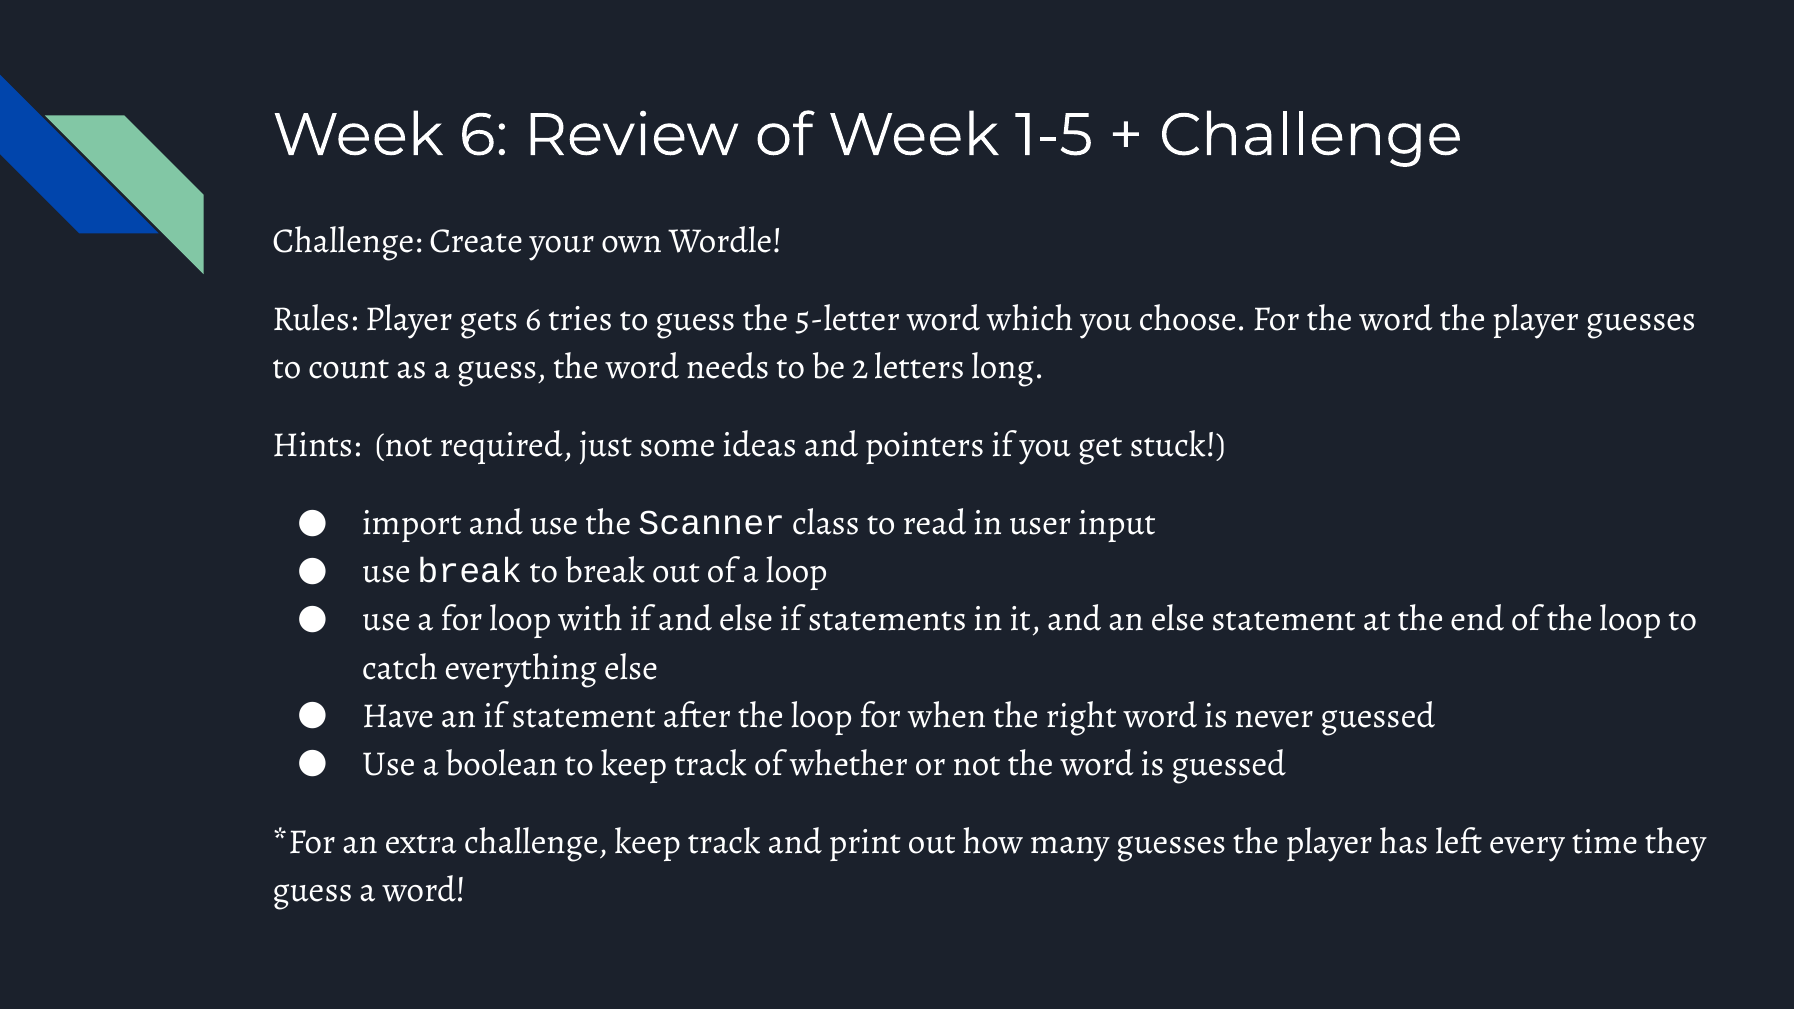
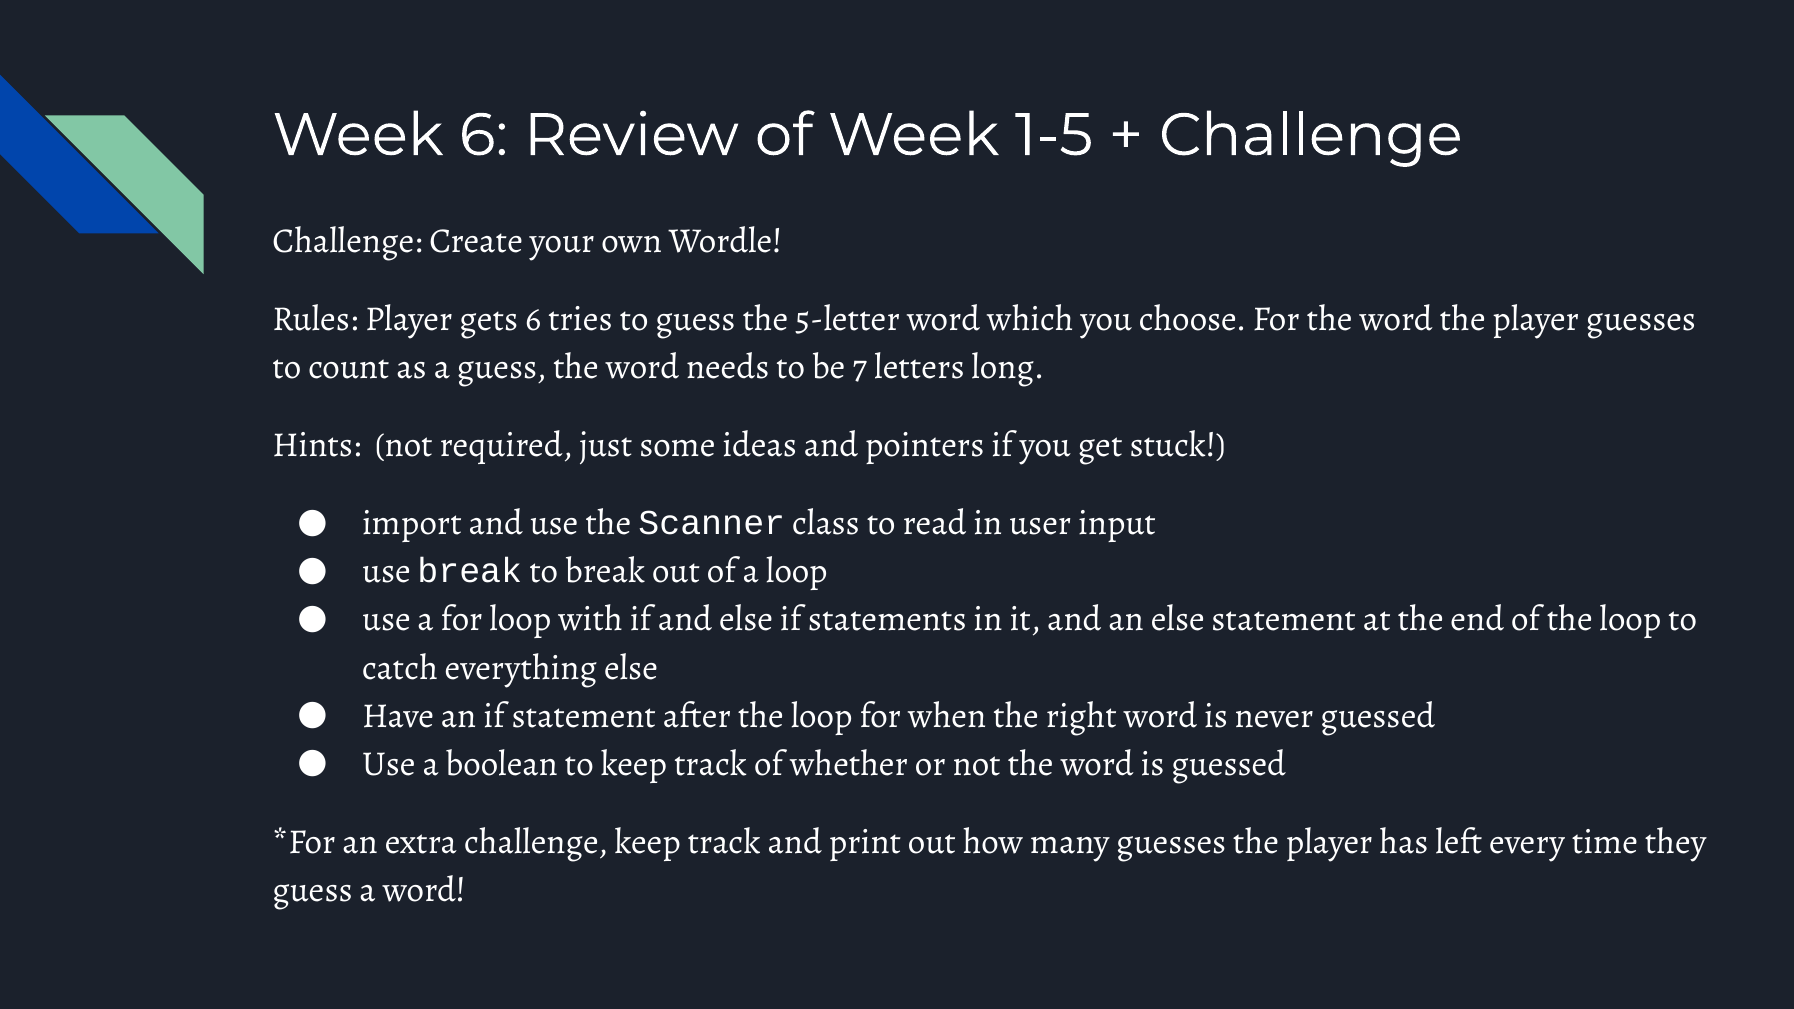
2: 2 -> 7 (860, 367)
